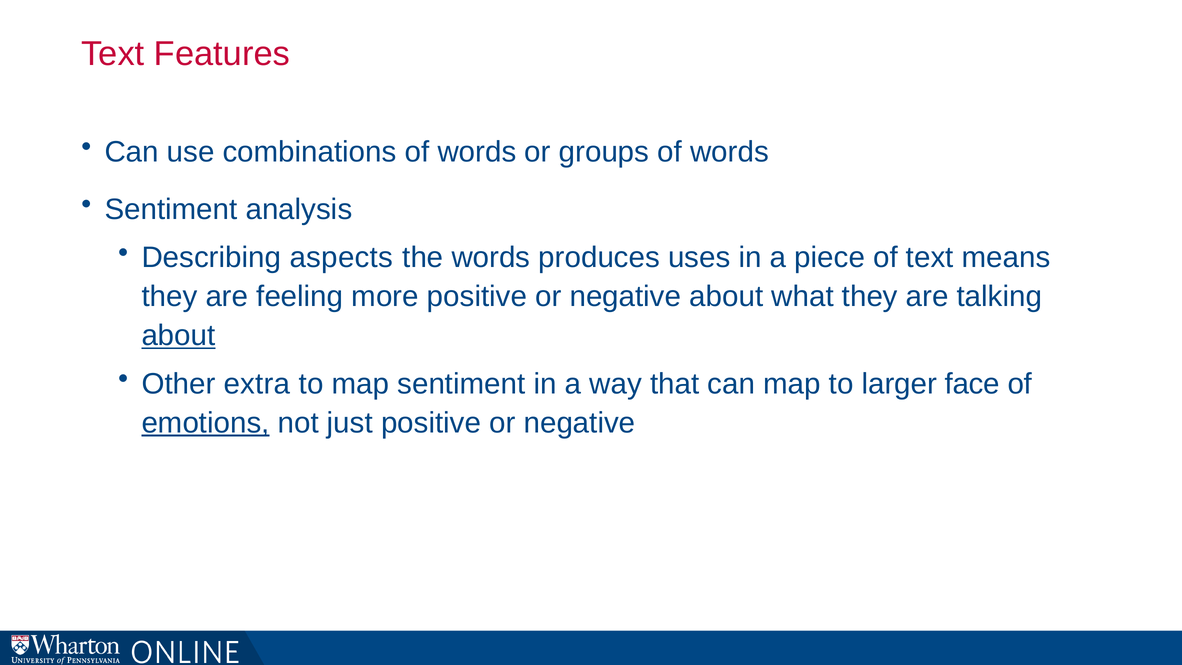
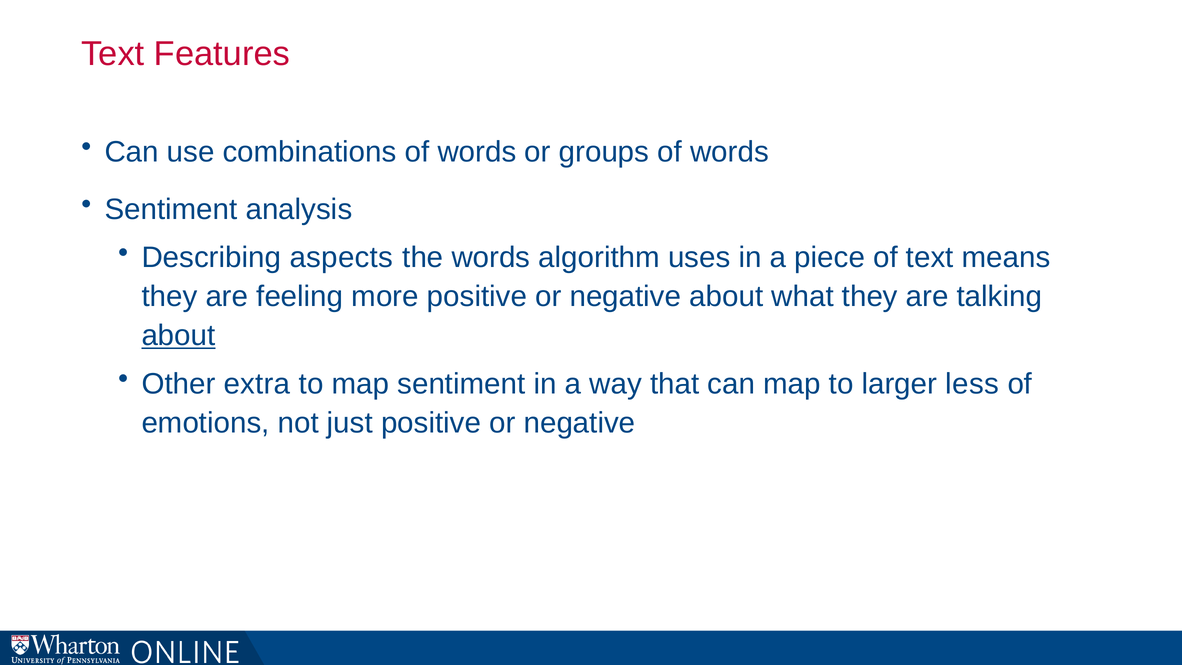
produces: produces -> algorithm (599, 258)
face: face -> less (972, 384)
emotions underline: present -> none (206, 423)
